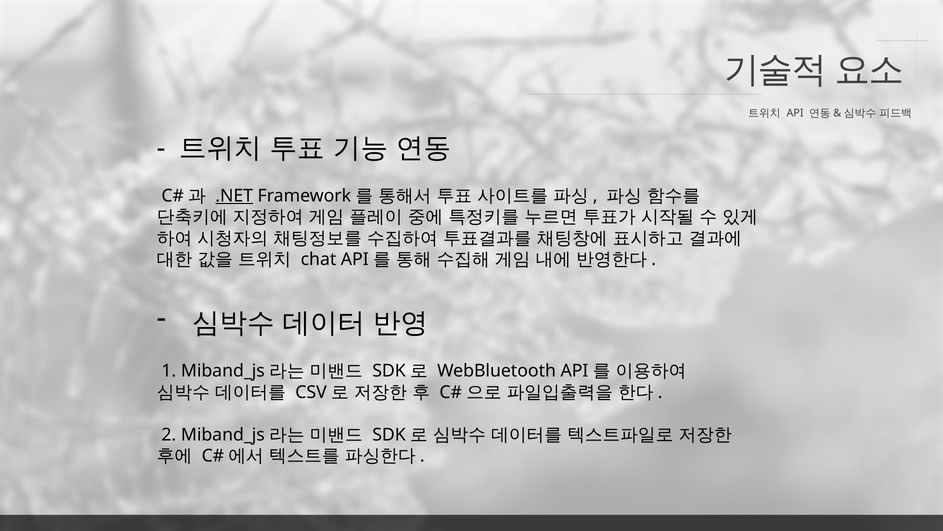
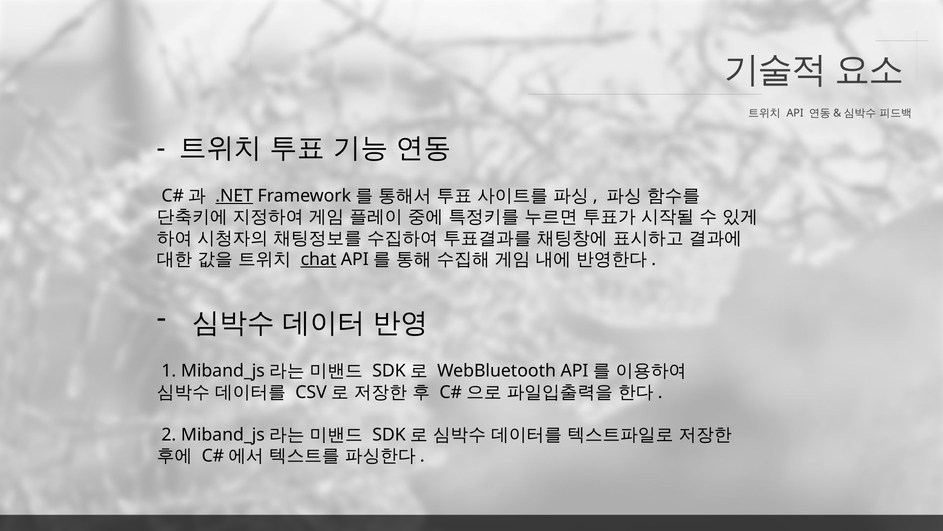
chat underline: none -> present (318, 259)
